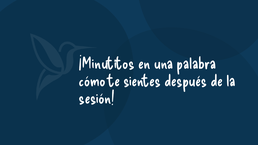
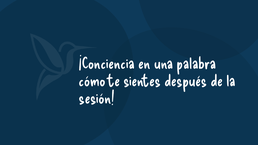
¡Minutitos: ¡Minutitos -> ¡Conciencia (107, 64)
